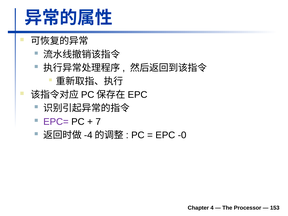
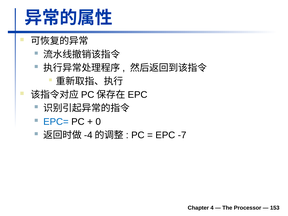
EPC= colour: purple -> blue (56, 122)
7: 7 -> 0 (98, 122)
-0: -0 -> -7 (182, 135)
